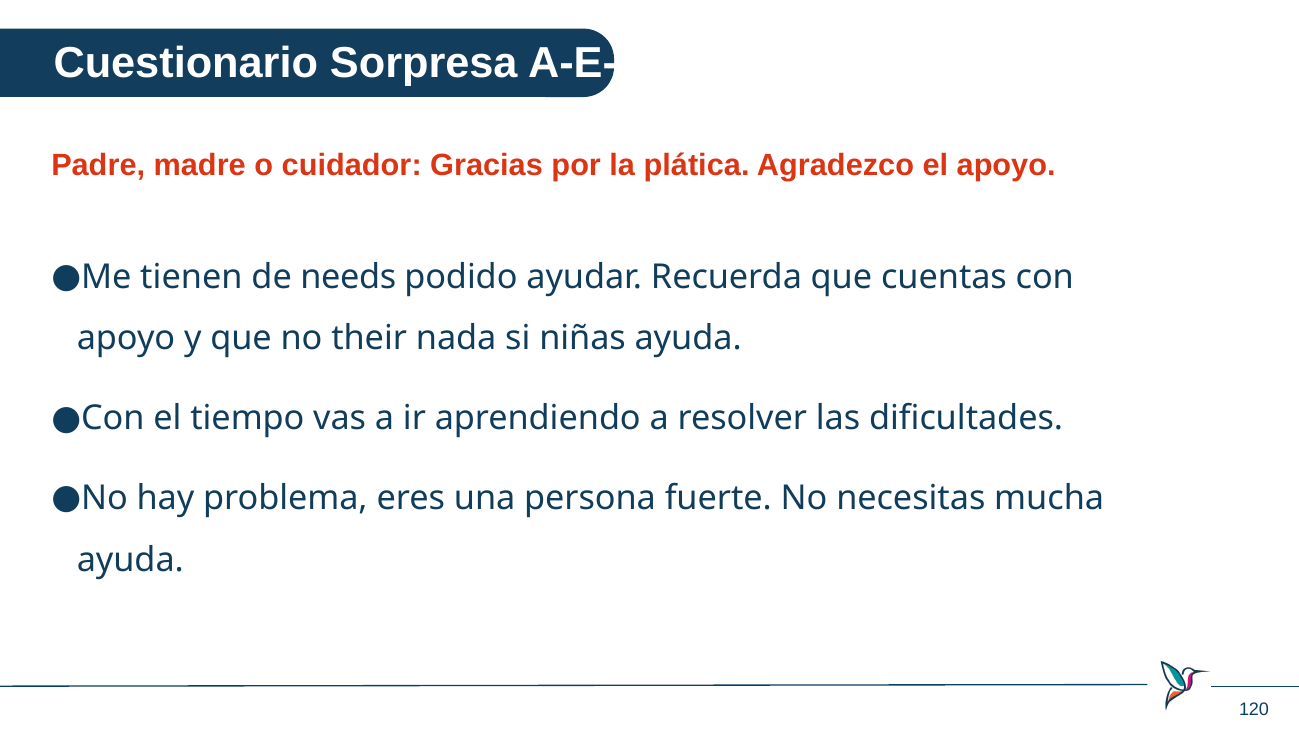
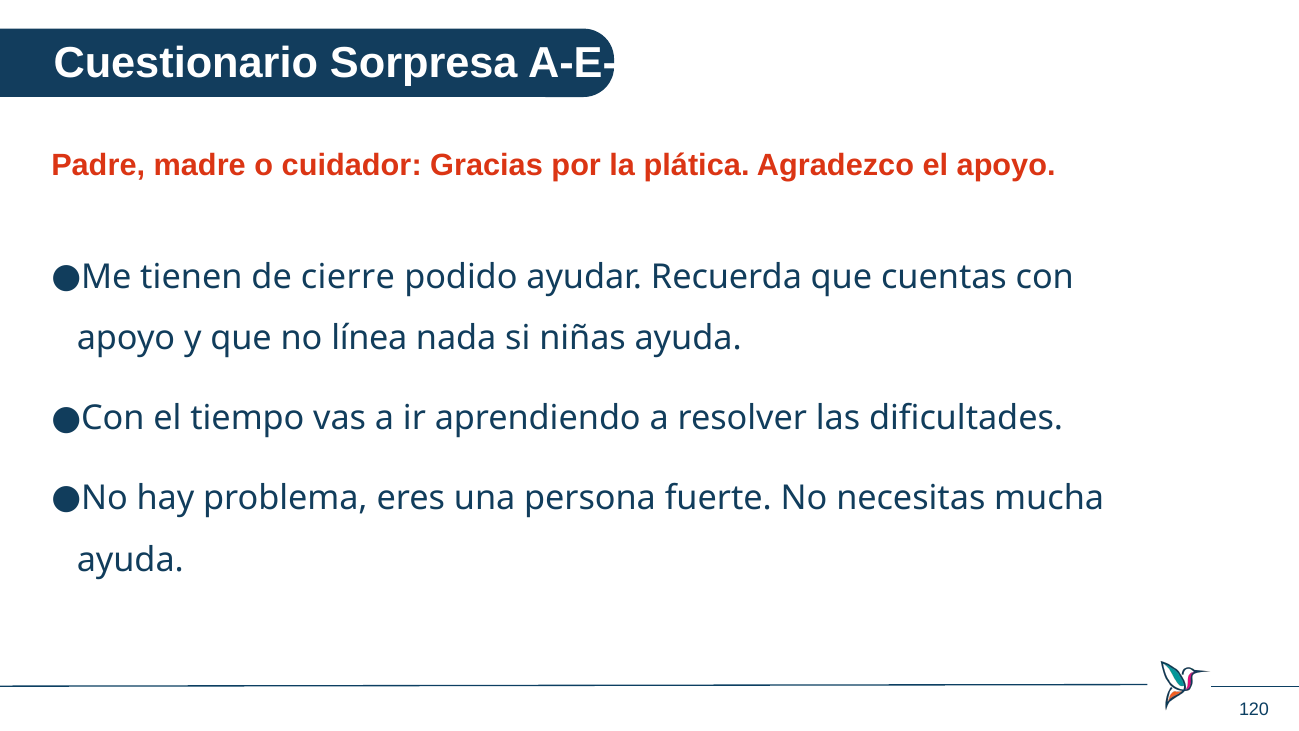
needs: needs -> cierre (348, 277)
their: their -> línea (369, 338)
